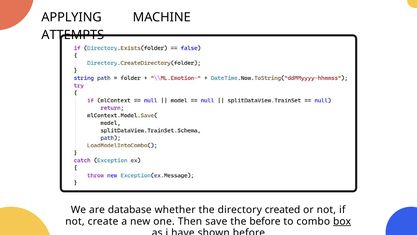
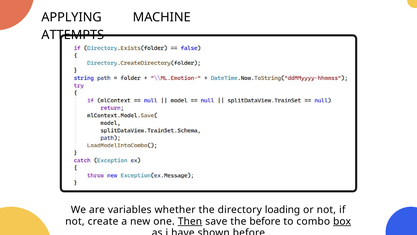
database: database -> variables (130, 209)
created: created -> loading (283, 209)
Then underline: none -> present (190, 221)
